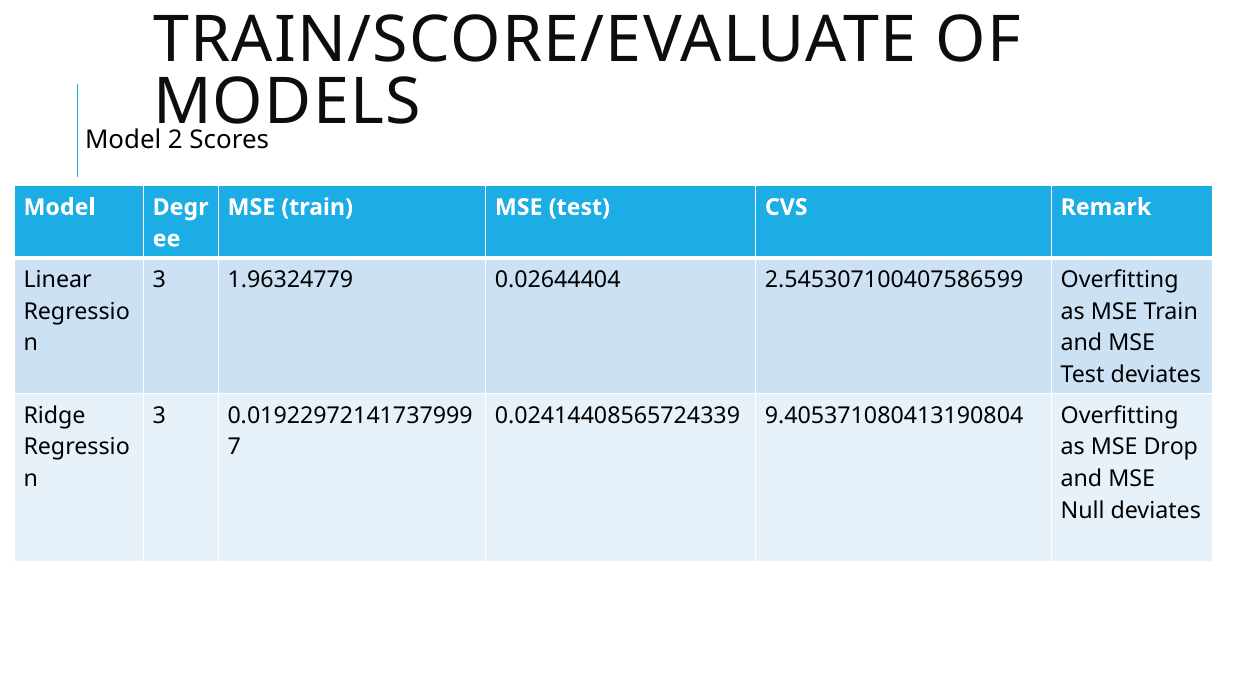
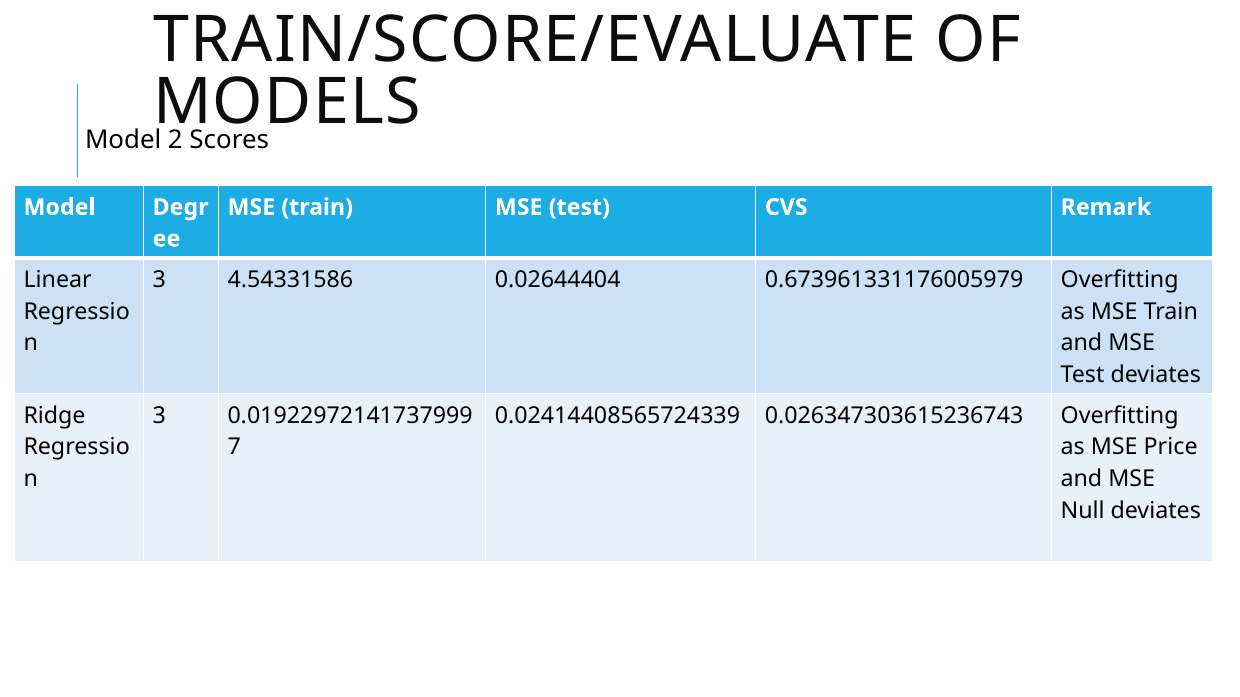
1.96324779: 1.96324779 -> 4.54331586 (290, 280)
2.545307100407586599: 2.545307100407586599 -> 0.673961331176005979 (894, 280)
9.405371080413190804: 9.405371080413190804 -> 0.026347303615236743 (894, 416)
Drop: Drop -> Price (1171, 447)
